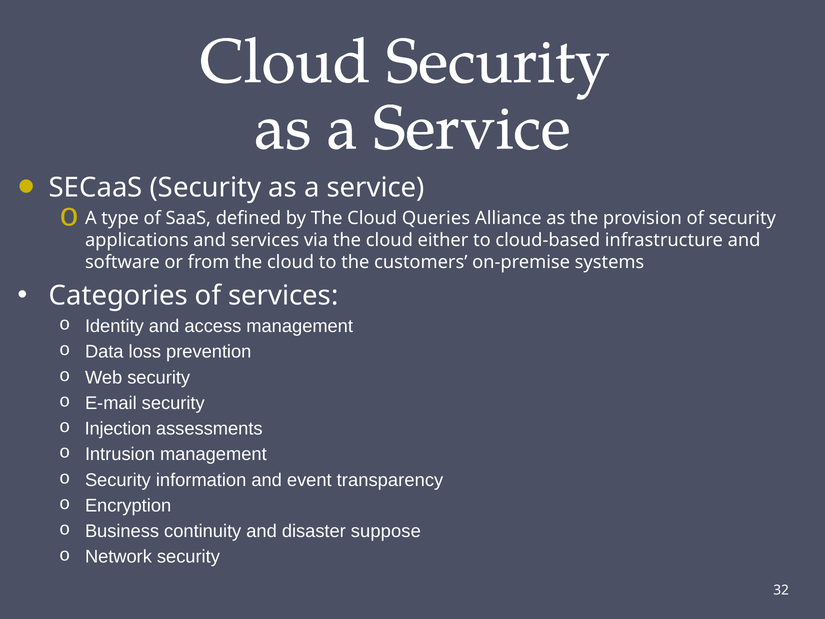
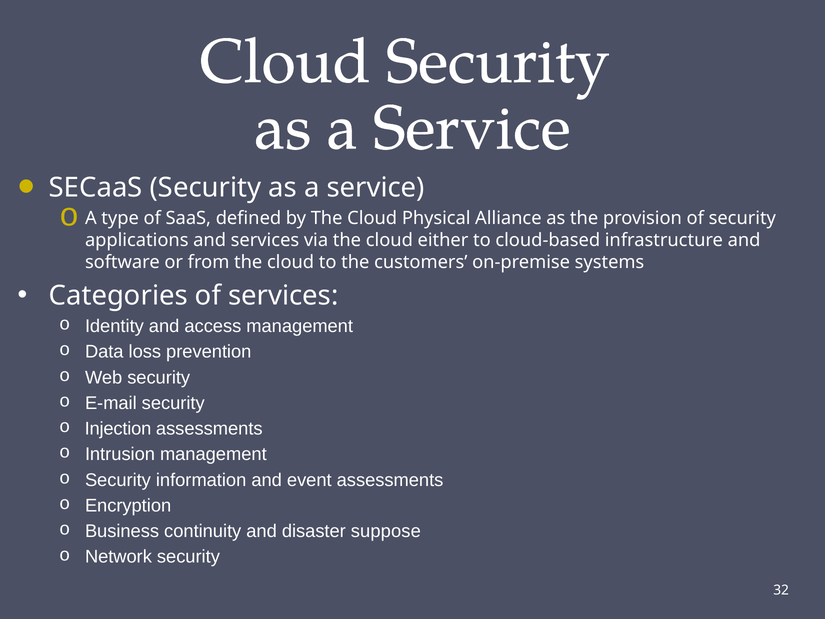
Queries: Queries -> Physical (436, 218)
event transparency: transparency -> assessments (390, 480)
